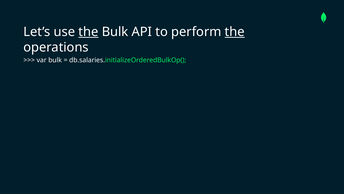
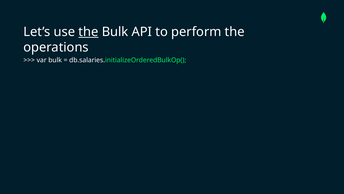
the underline: present -> none (235, 32)
